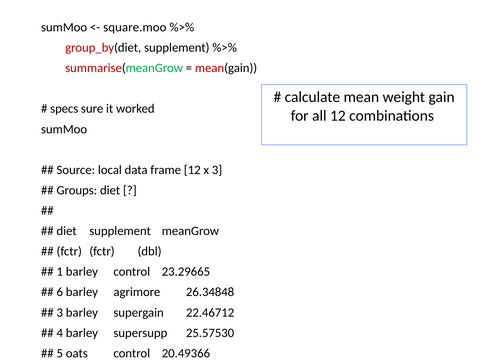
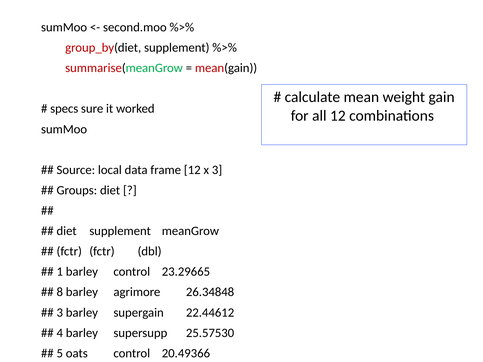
square.moo: square.moo -> second.moo (135, 27)
6: 6 -> 8 (60, 292)
22.46712: 22.46712 -> 22.44612 (210, 313)
